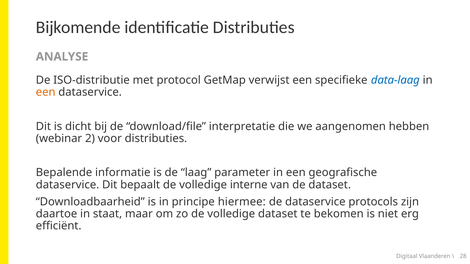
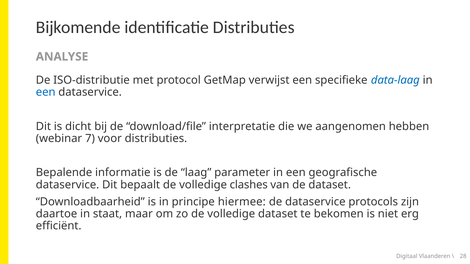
een colour: orange -> blue (46, 92)
2: 2 -> 7 (90, 139)
interne: interne -> clashes (249, 185)
